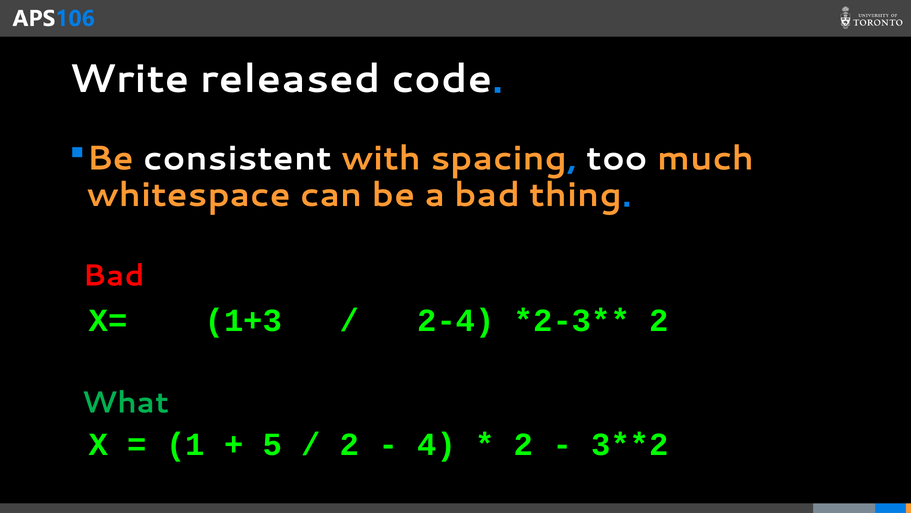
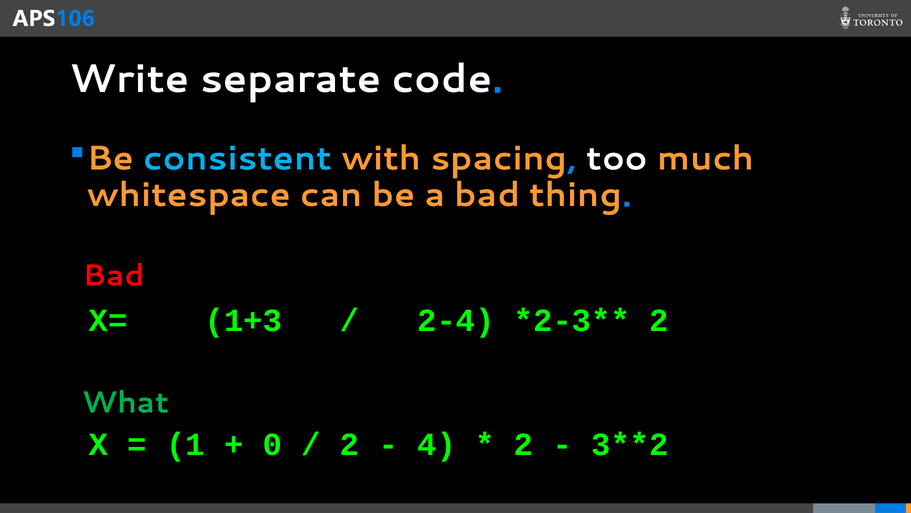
released: released -> separate (291, 79)
consistent colour: white -> light blue (238, 158)
5: 5 -> 0 (272, 444)
